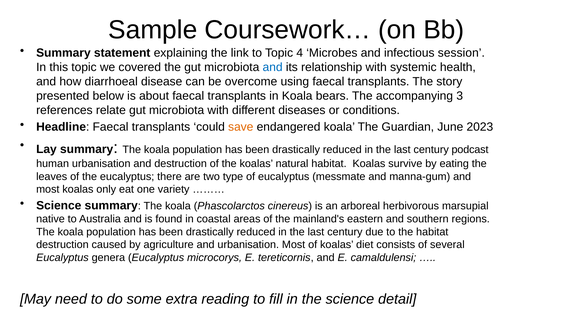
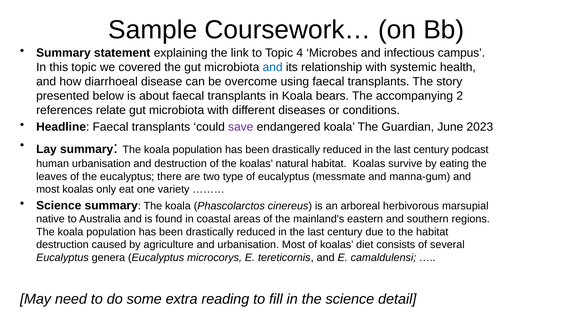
session: session -> campus (461, 53)
3: 3 -> 2 (460, 96)
save colour: orange -> purple (241, 127)
